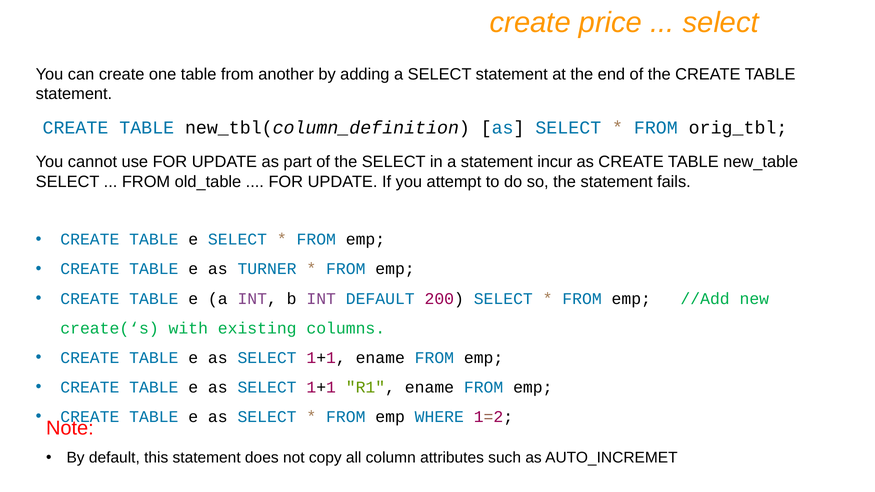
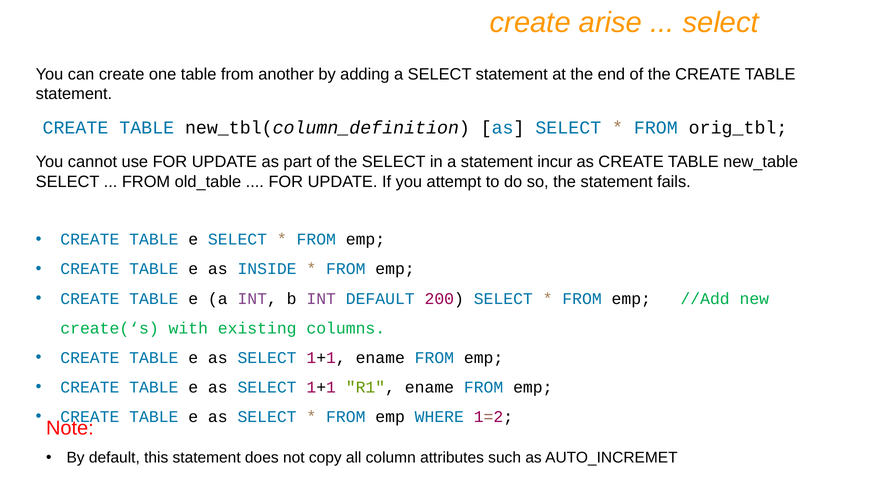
price: price -> arise (611, 23)
TURNER: TURNER -> INSIDE (267, 269)
